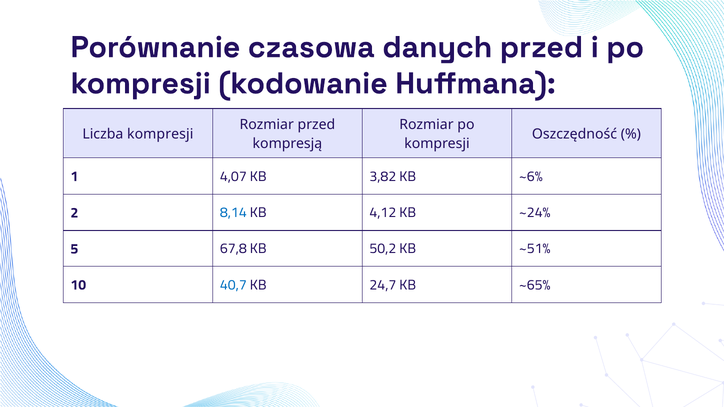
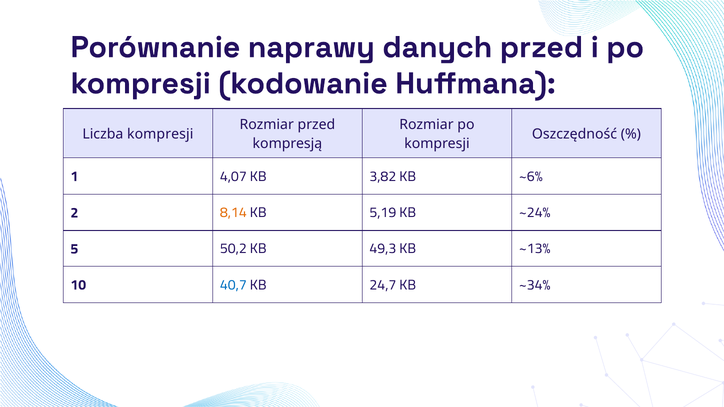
czasowa: czasowa -> naprawy (311, 47)
8,14 colour: blue -> orange (233, 213)
4,12: 4,12 -> 5,19 (383, 213)
67,8: 67,8 -> 50,2 (233, 249)
50,2: 50,2 -> 49,3 (383, 249)
~51%: ~51% -> ~13% (535, 249)
~65%: ~65% -> ~34% (535, 285)
